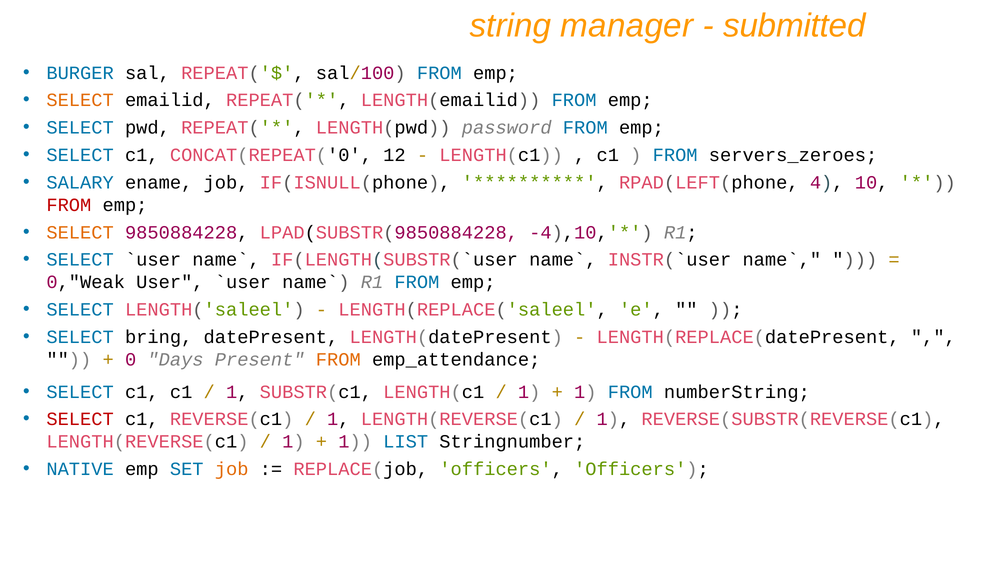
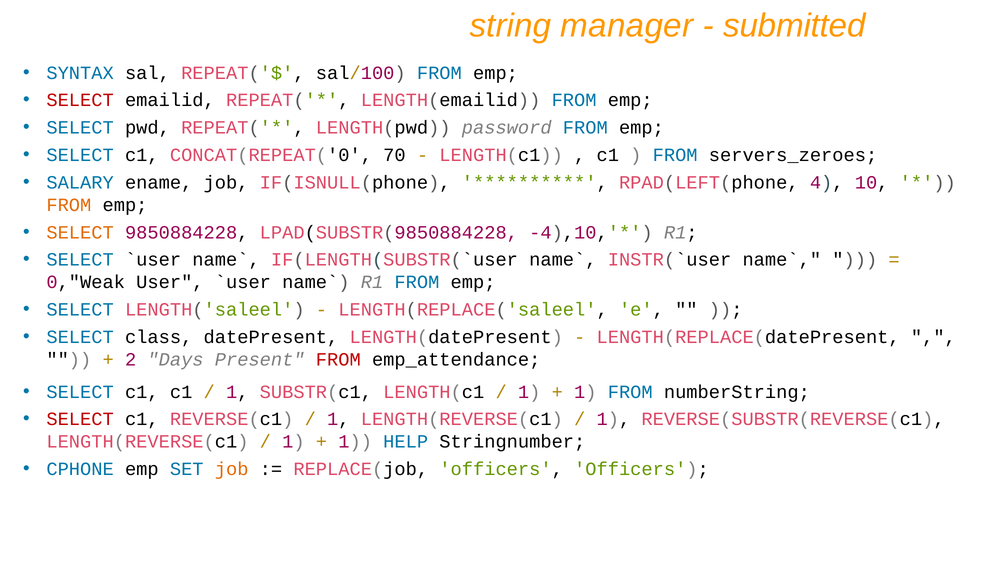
BURGER: BURGER -> SYNTAX (80, 73)
SELECT colour: orange -> red (80, 100)
12: 12 -> 70 (394, 155)
FROM colour: red -> orange (69, 205)
bring: bring -> class (159, 337)
0: 0 -> 2 (131, 360)
FROM colour: orange -> red (338, 360)
LIST: LIST -> HELP (406, 442)
NATIVE: NATIVE -> CPHONE (80, 469)
